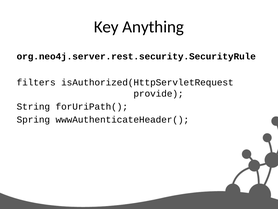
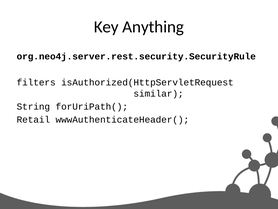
provide: provide -> similar (159, 93)
Spring: Spring -> Retail (33, 119)
